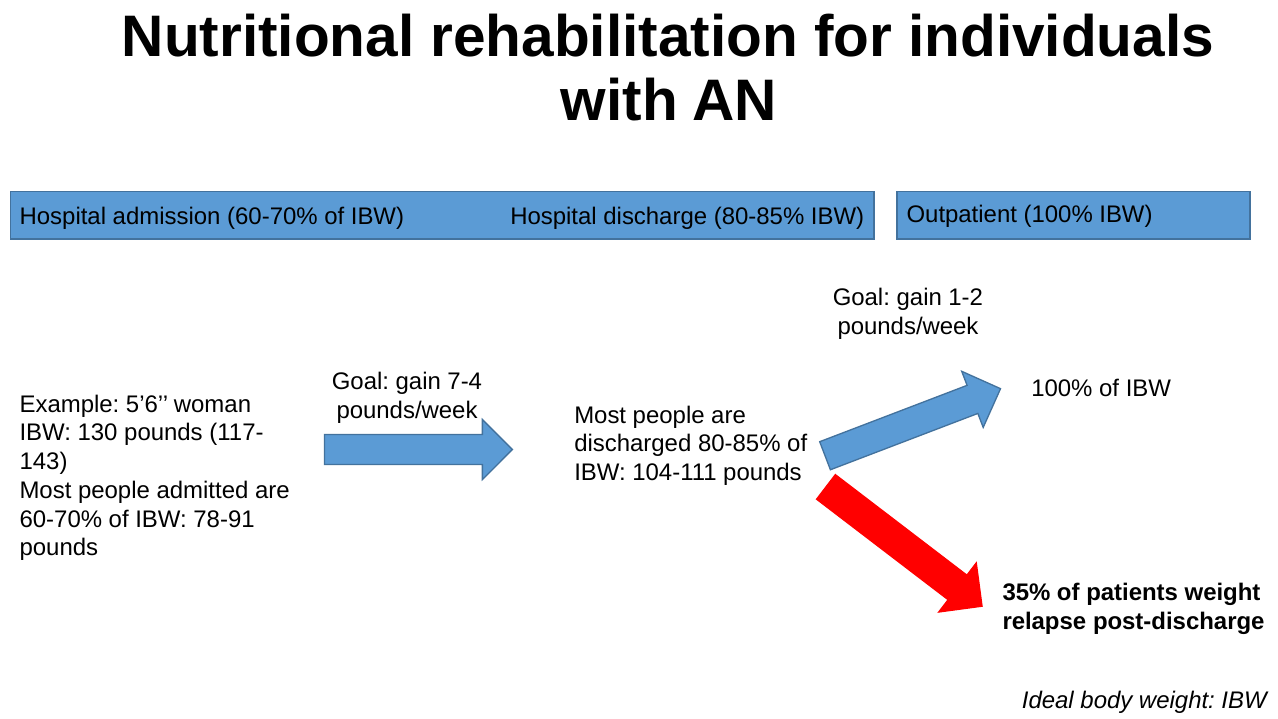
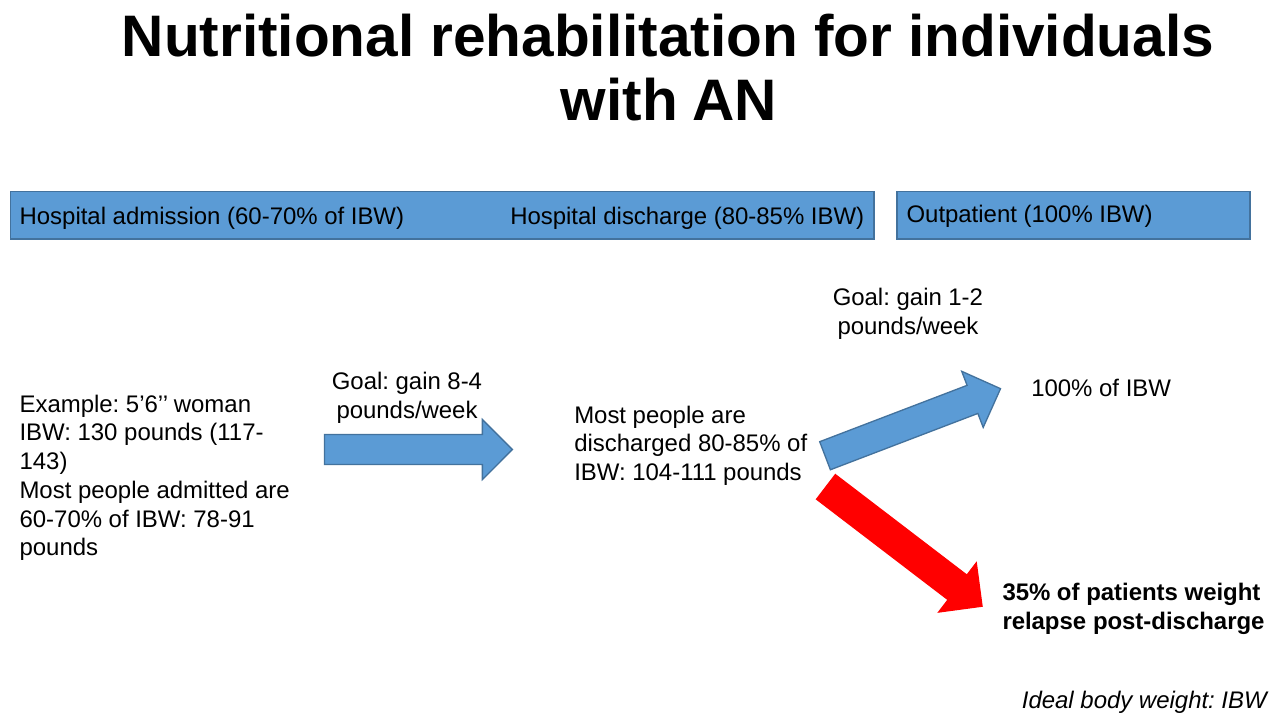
7-4: 7-4 -> 8-4 (465, 381)
